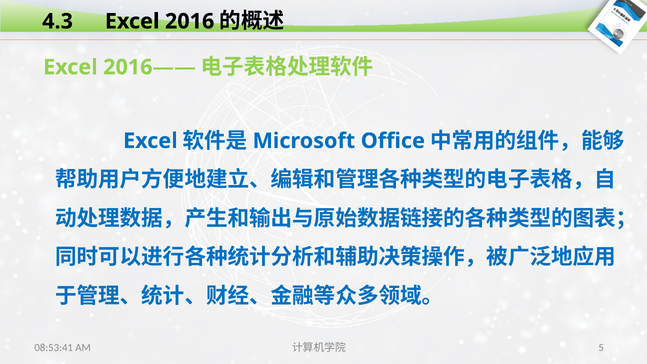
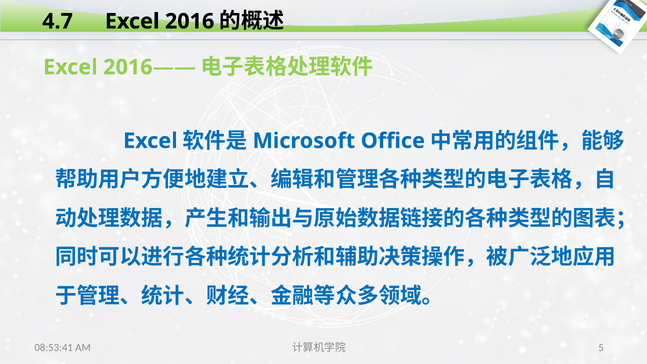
4.3: 4.3 -> 4.7 (58, 21)
